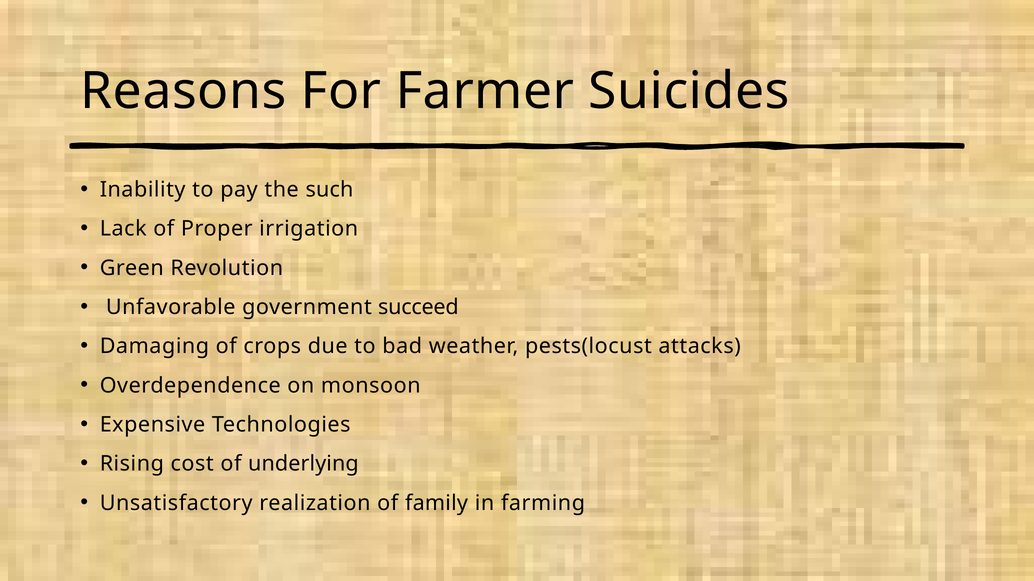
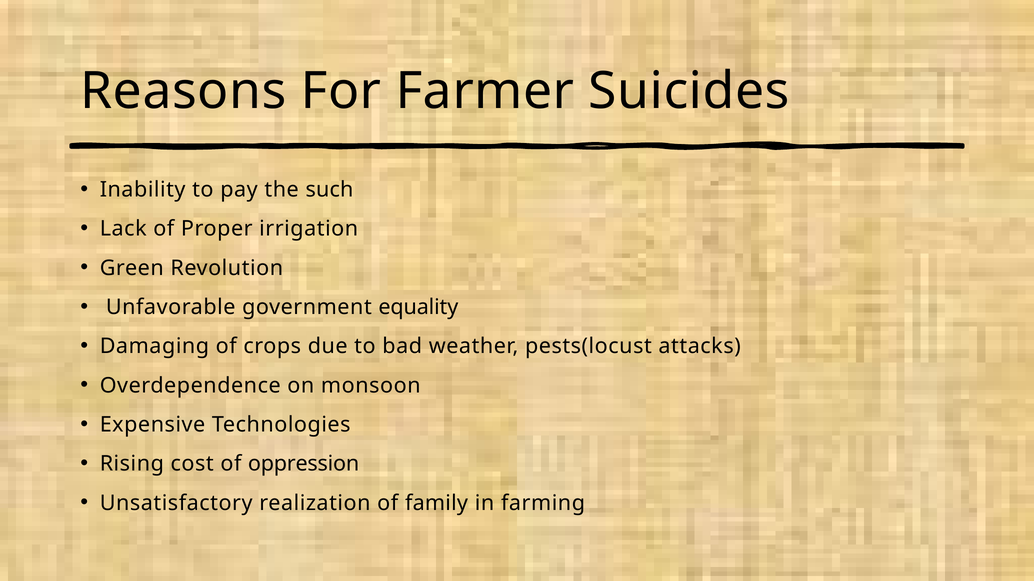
succeed: succeed -> equality (418, 308)
underlying: underlying -> oppression (304, 464)
